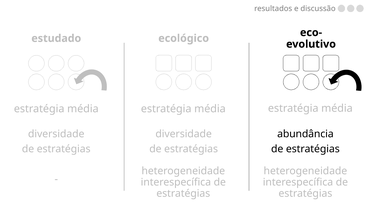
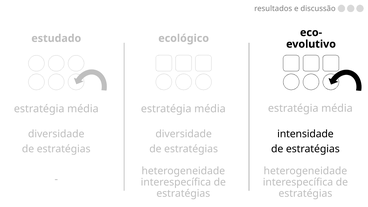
abundância: abundância -> intensidade (305, 134)
